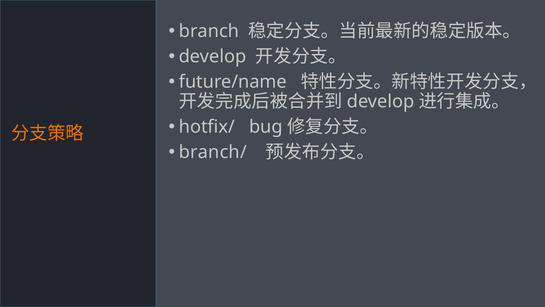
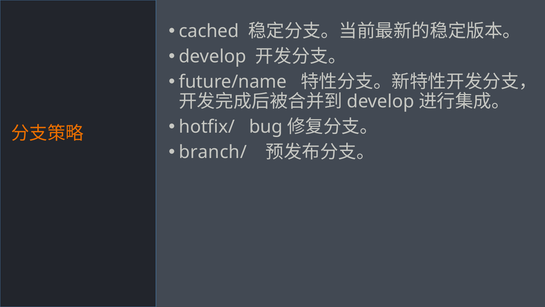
branch: branch -> cached (209, 31)
